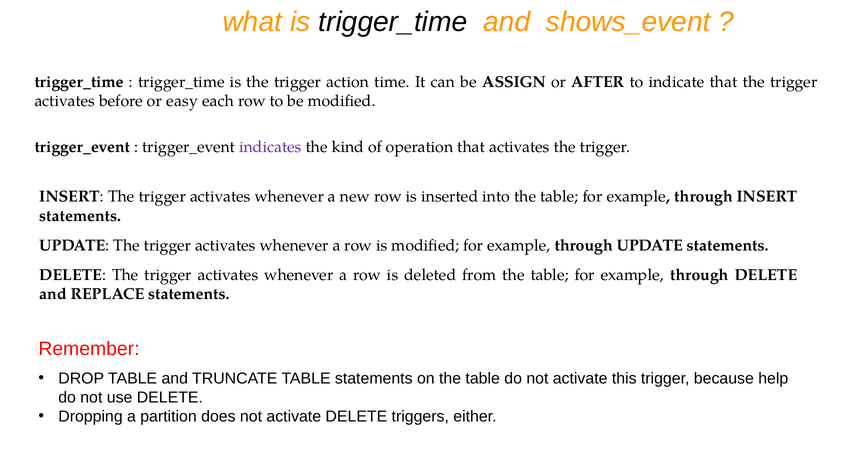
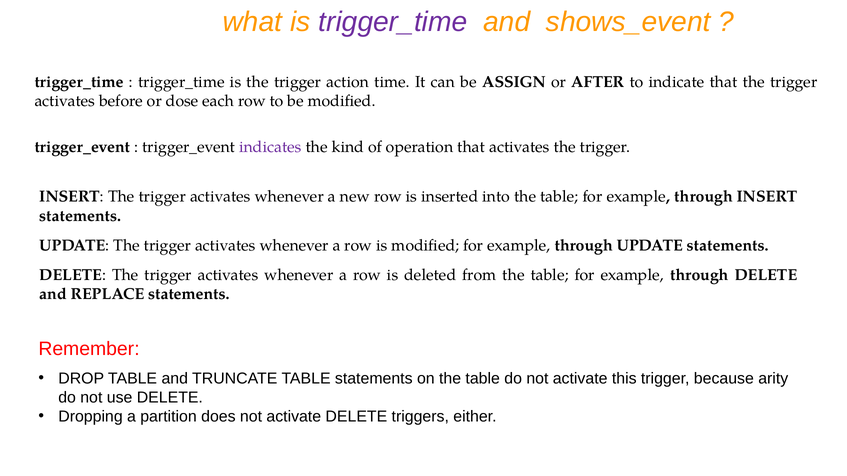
trigger_time colour: black -> purple (393, 22)
easy: easy -> dose (182, 101)
help: help -> arity (773, 379)
